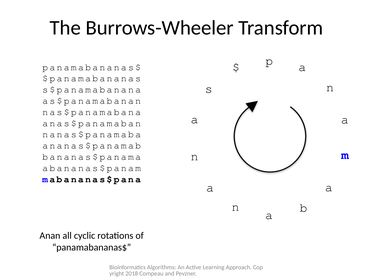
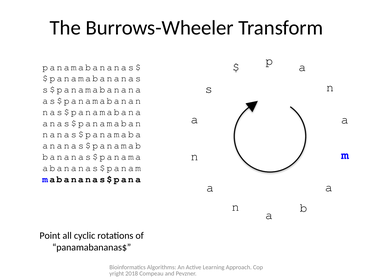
Anan: Anan -> Point (50, 235)
